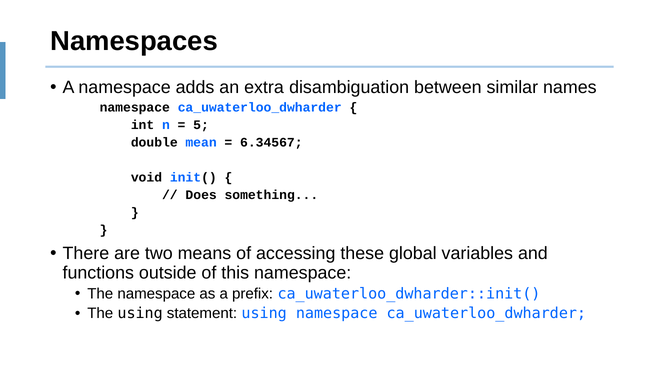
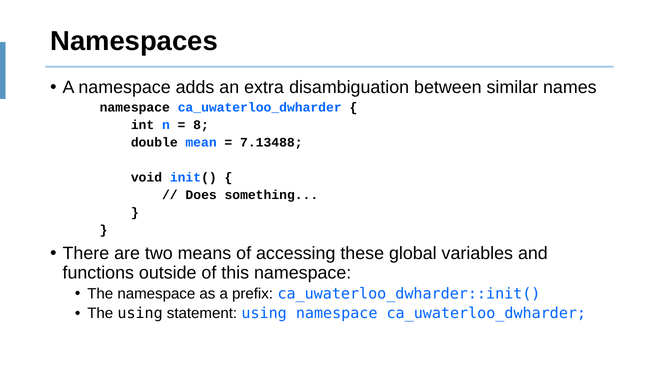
5: 5 -> 8 (201, 125)
6.34567: 6.34567 -> 7.13488 (271, 143)
